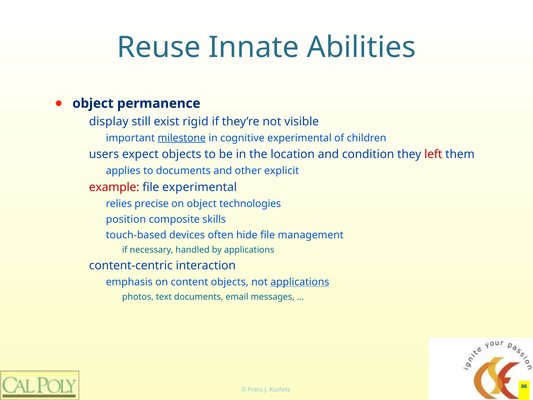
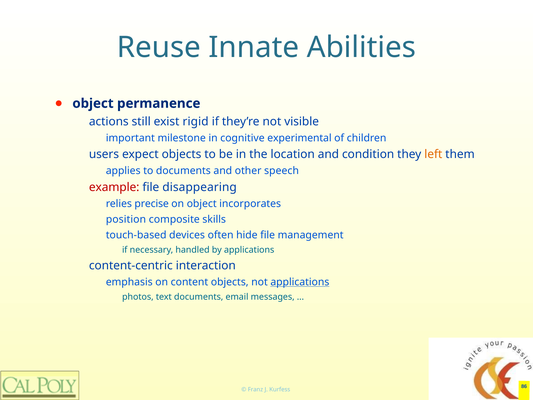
display: display -> actions (109, 121)
milestone underline: present -> none (182, 138)
left colour: red -> orange (433, 154)
explicit: explicit -> speech (282, 171)
file experimental: experimental -> disappearing (200, 187)
technologies: technologies -> incorporates (250, 204)
